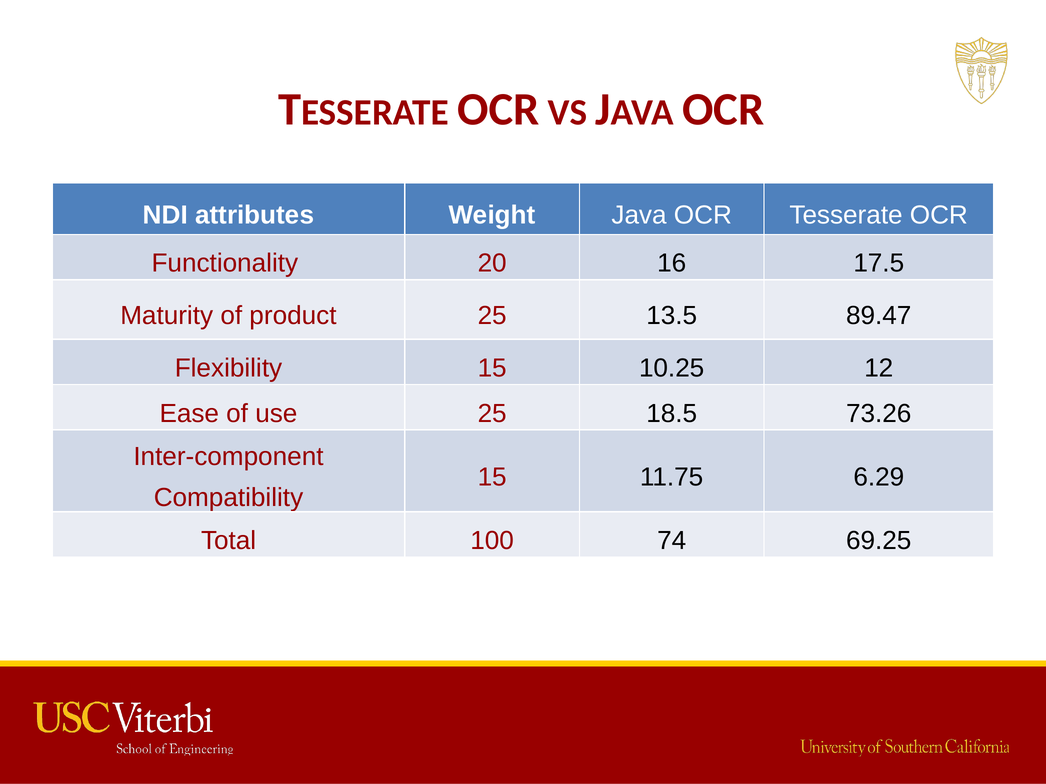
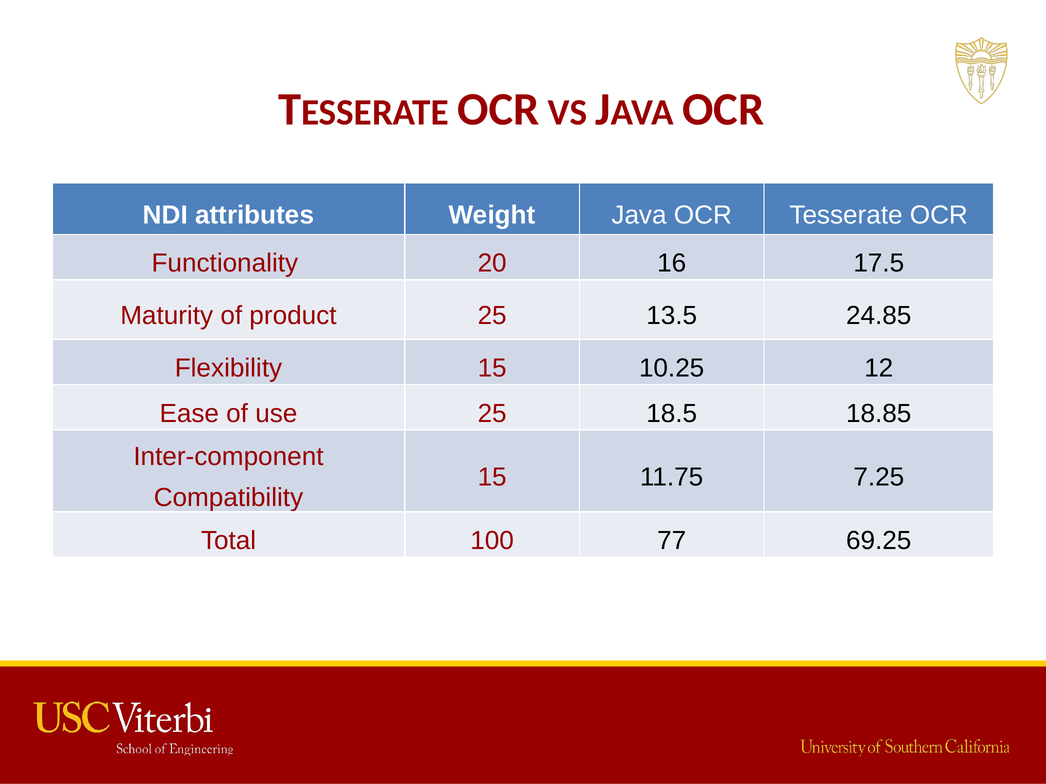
89.47: 89.47 -> 24.85 (879, 316)
73.26: 73.26 -> 18.85 (879, 414)
6.29: 6.29 -> 7.25 (879, 477)
74: 74 -> 77 (672, 541)
